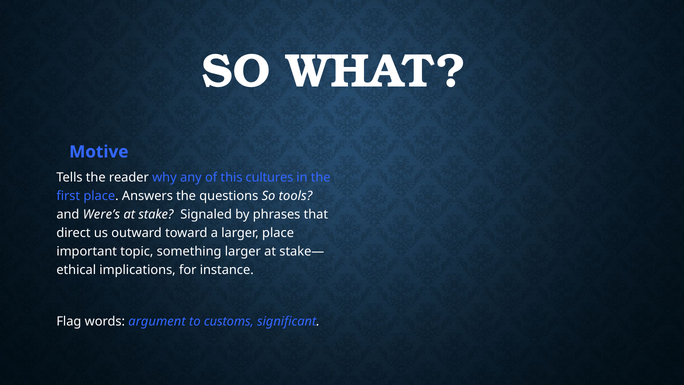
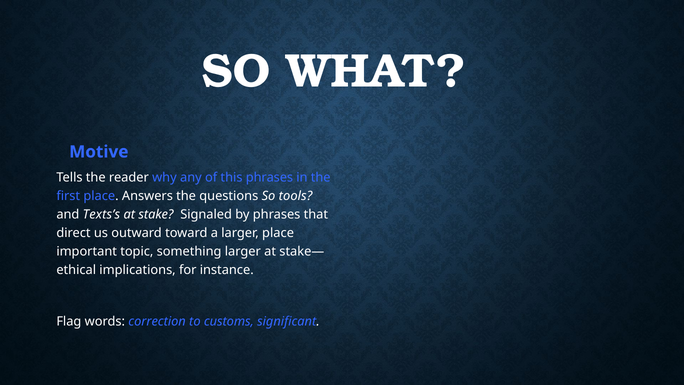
this cultures: cultures -> phrases (269, 178)
Were’s: Were’s -> Texts’s (101, 215)
argument: argument -> correction (157, 321)
